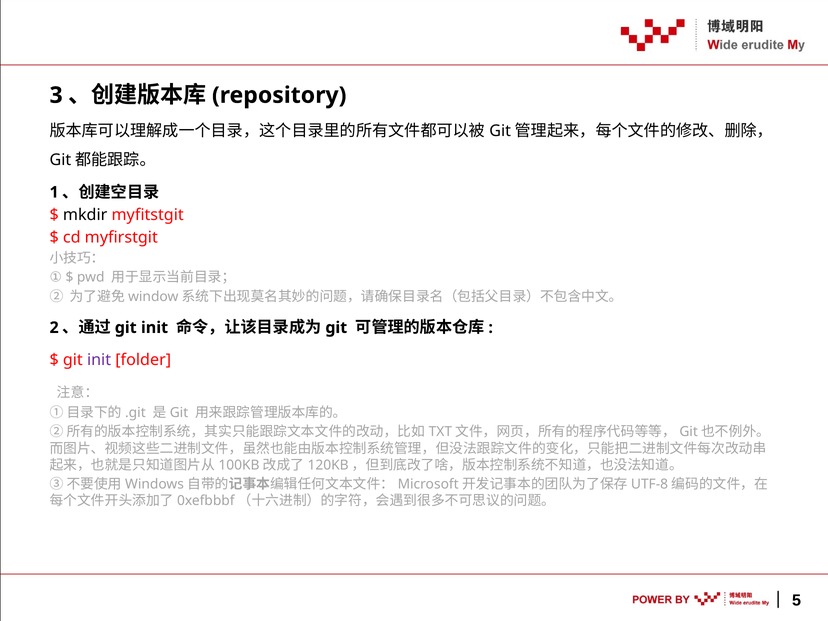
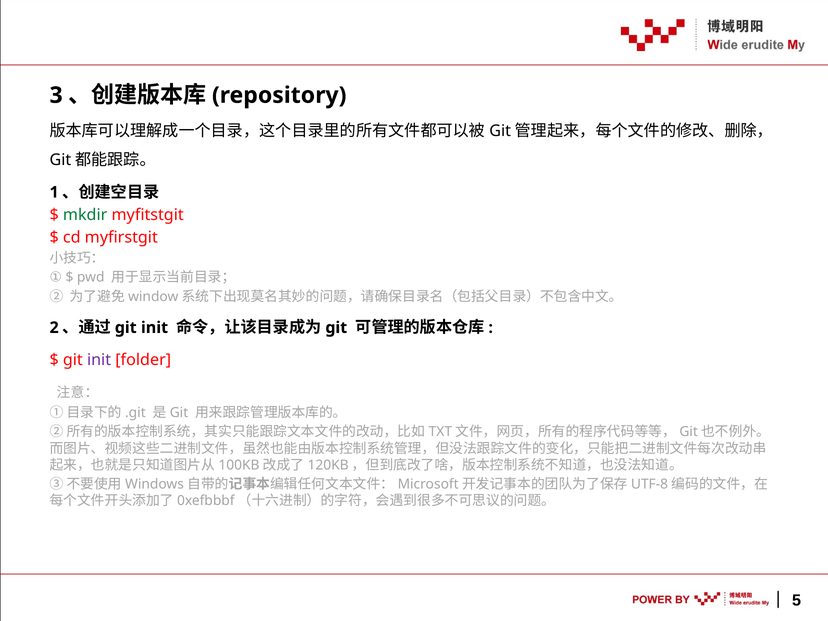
mkdir colour: black -> green (85, 215)
